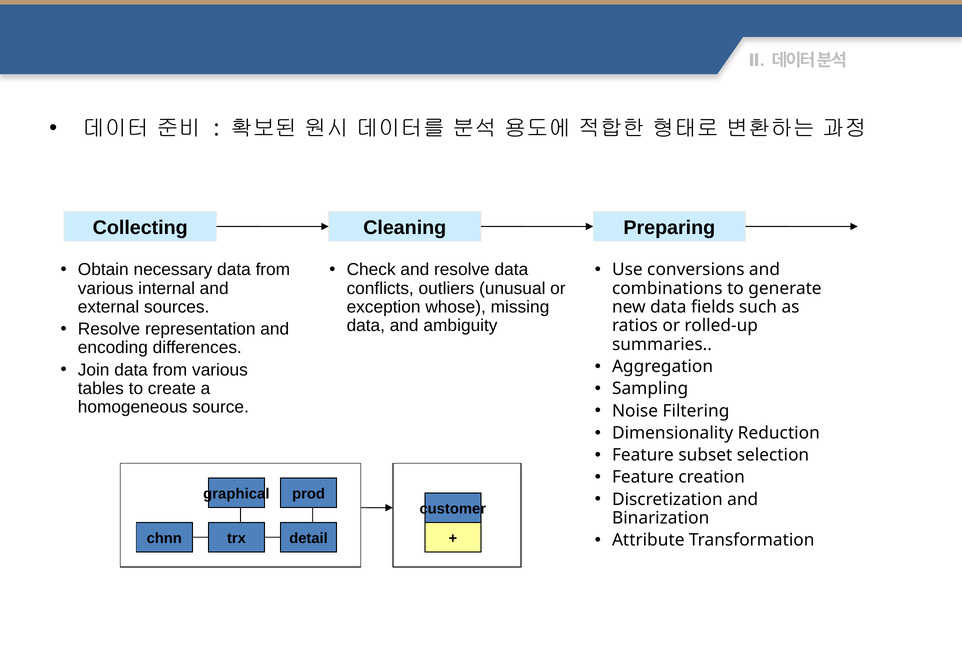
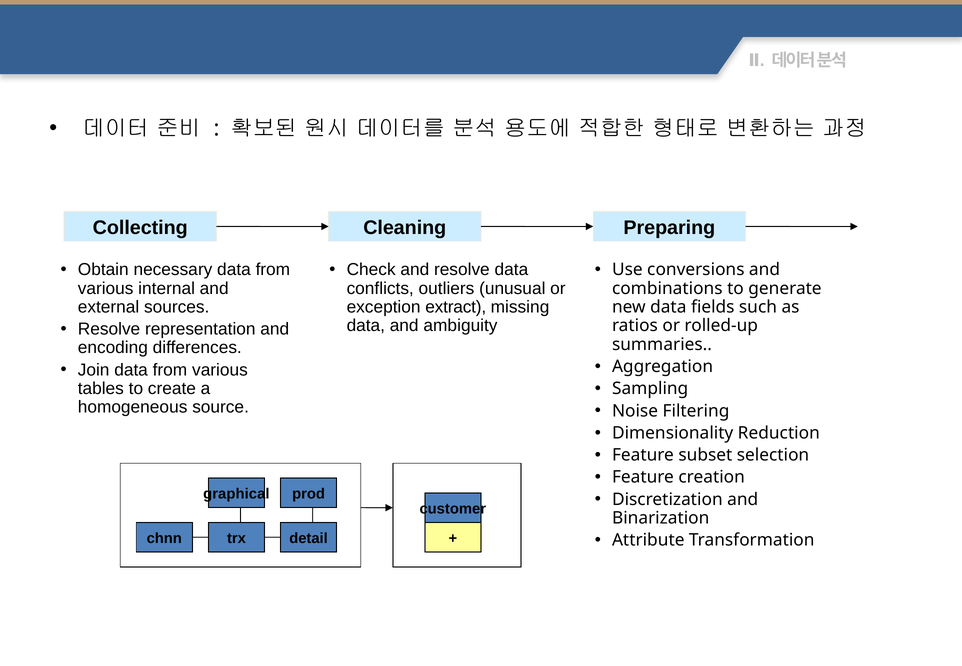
whose: whose -> extract (456, 307)
